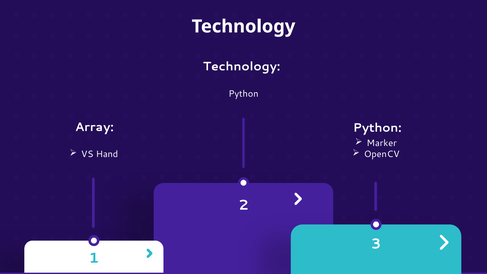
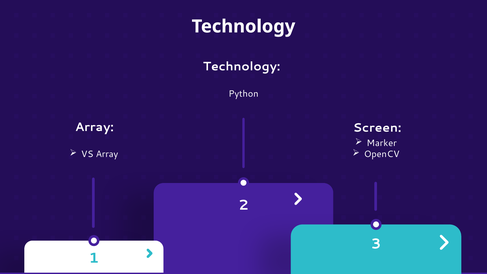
Python: Python -> Screen (377, 128)
VS Hand: Hand -> Array (107, 154)
